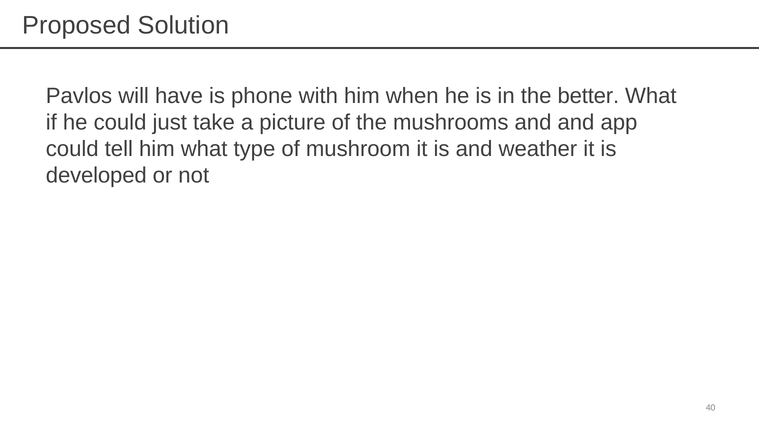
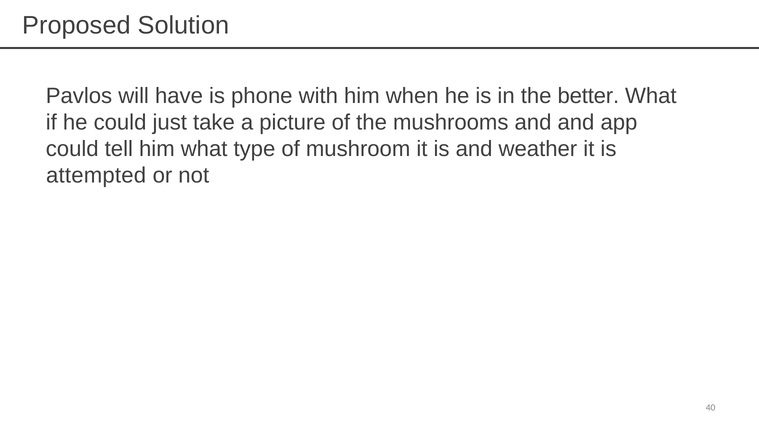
developed: developed -> attempted (96, 175)
